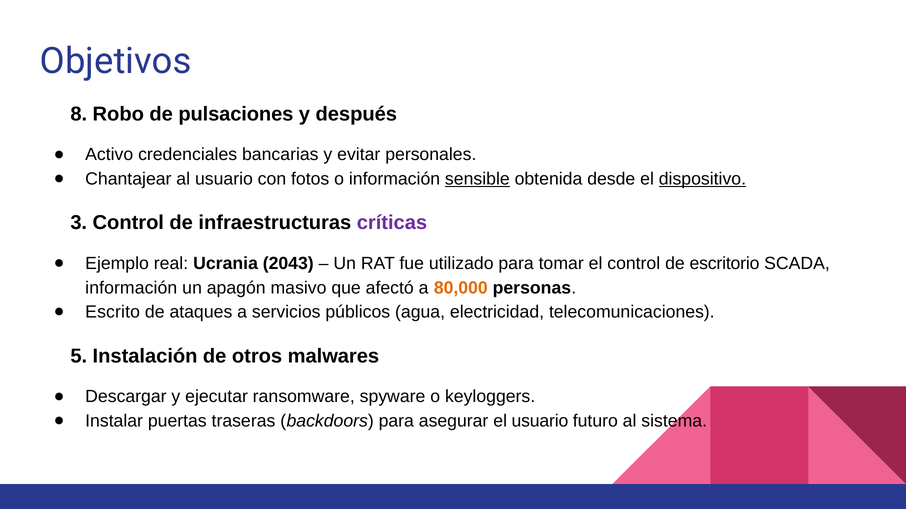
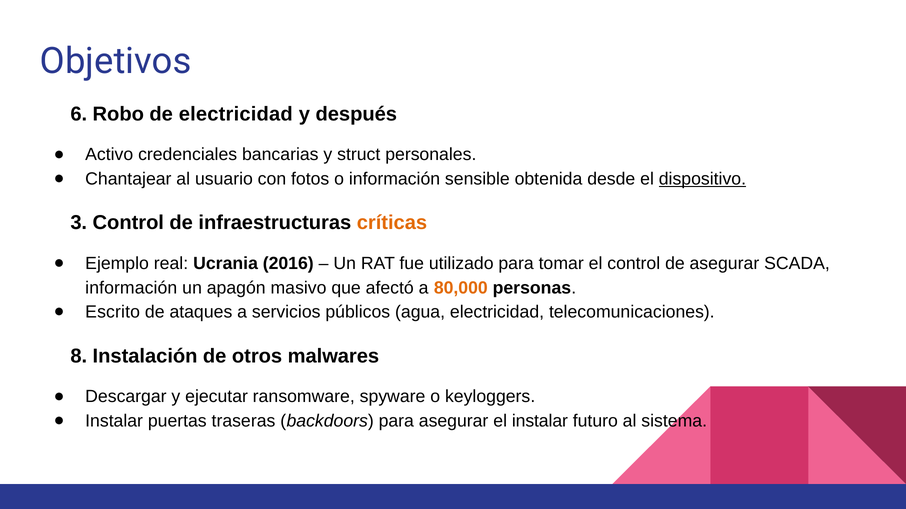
8: 8 -> 6 (79, 114)
de pulsaciones: pulsaciones -> electricidad (236, 114)
evitar: evitar -> struct (359, 155)
sensible underline: present -> none (477, 179)
críticas colour: purple -> orange (392, 223)
2043: 2043 -> 2016 (288, 264)
de escritorio: escritorio -> asegurar (724, 264)
5: 5 -> 8 (79, 356)
el usuario: usuario -> instalar (540, 421)
